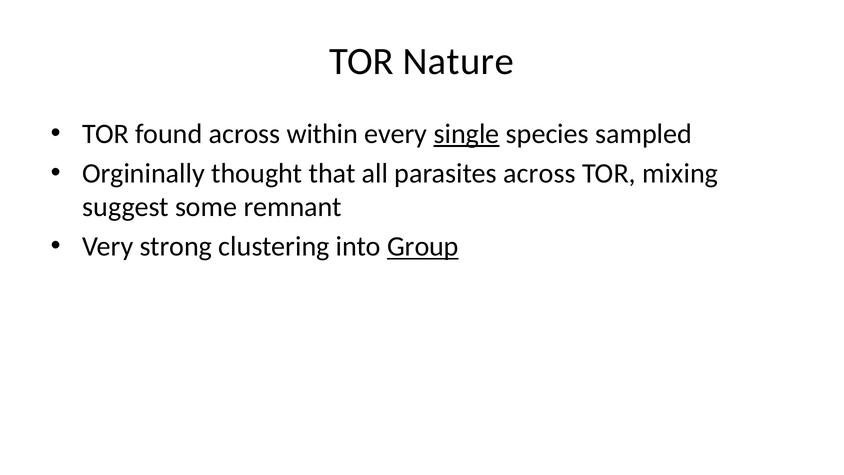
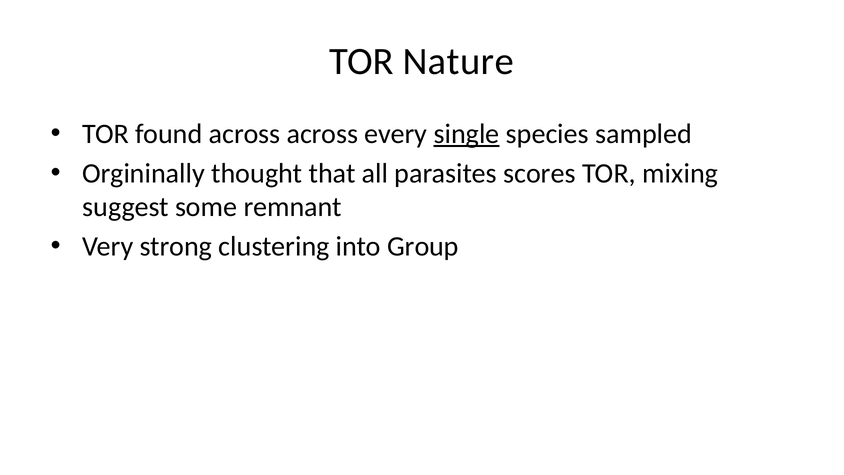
across within: within -> across (322, 134)
parasites across: across -> scores (539, 173)
Group underline: present -> none (423, 246)
